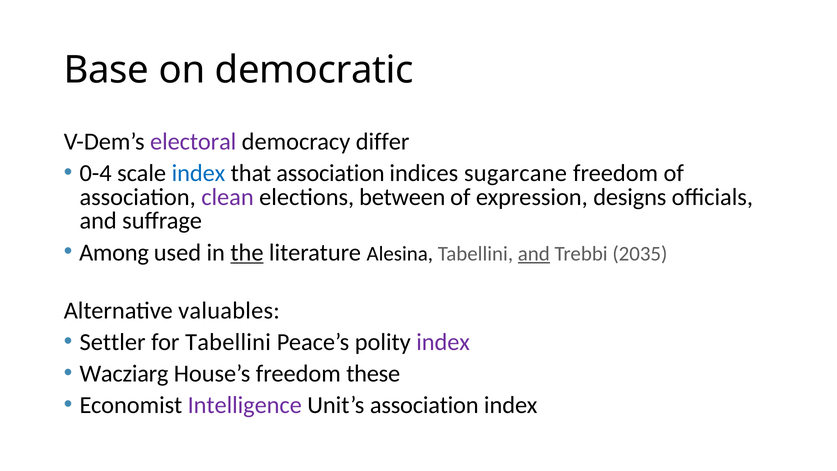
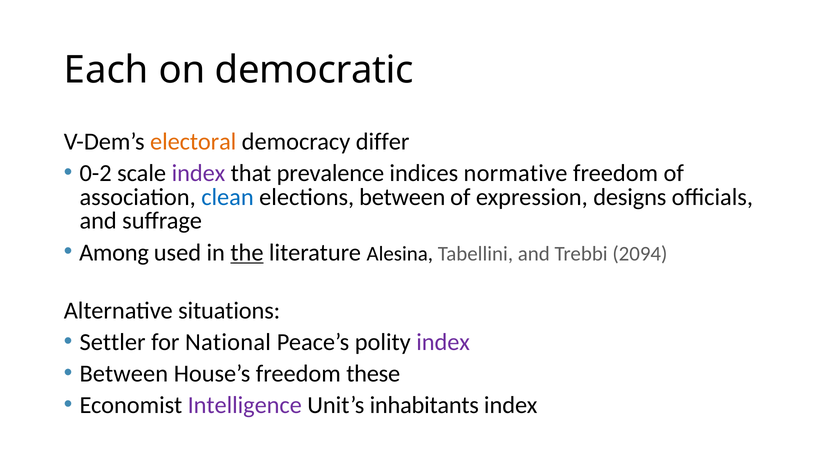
Base: Base -> Each (106, 70)
electoral colour: purple -> orange (193, 142)
0-4: 0-4 -> 0-2 (96, 173)
index colour: blue -> purple (198, 173)
that association: association -> prevalence (330, 173)
sugarcane: sugarcane -> normative (516, 173)
clean colour: purple -> blue (227, 197)
and underline: present -> none (534, 254)
2035: 2035 -> 2094 (640, 254)
valuables: valuables -> situations (229, 310)
for Tabellini: Tabellini -> National (228, 342)
Wacziarg: Wacziarg -> Between (124, 374)
Unit’s association: association -> inhabitants (424, 405)
